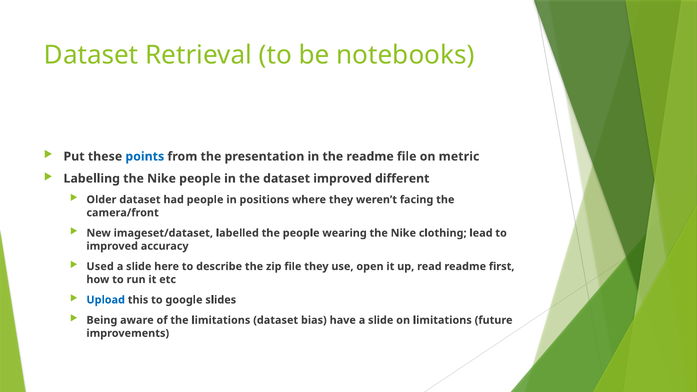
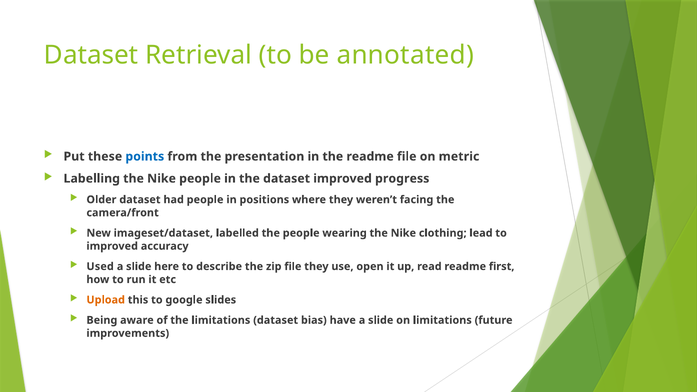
notebooks: notebooks -> annotated (405, 55)
different: different -> progress (402, 179)
Upload colour: blue -> orange (106, 300)
